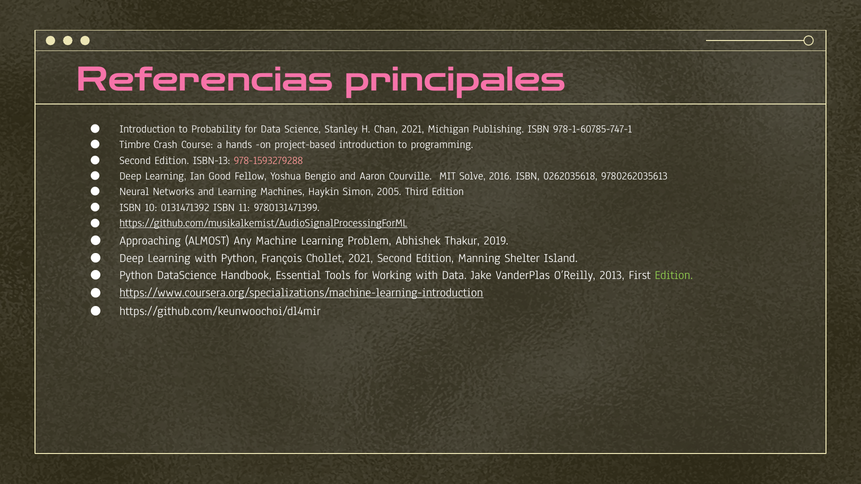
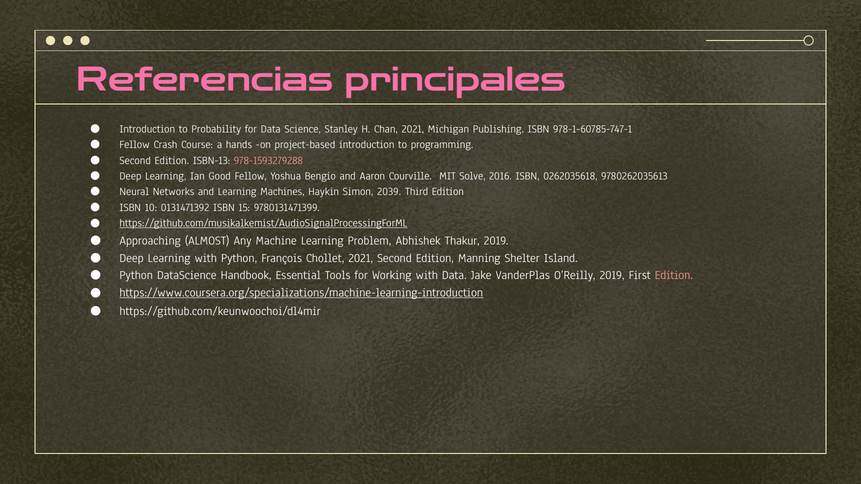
Timbre: Timbre -> Fellow (135, 145)
2005: 2005 -> 2039 (389, 192)
11: 11 -> 15 (244, 207)
O’Reilly 2013: 2013 -> 2019 (612, 276)
Edition colour: light green -> pink (674, 276)
